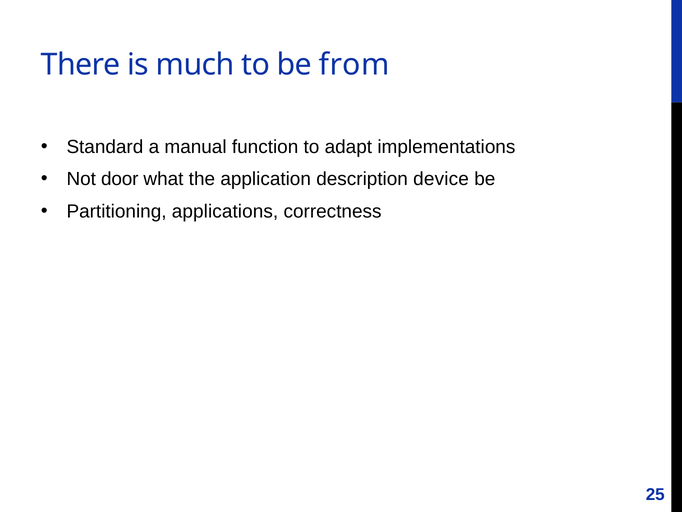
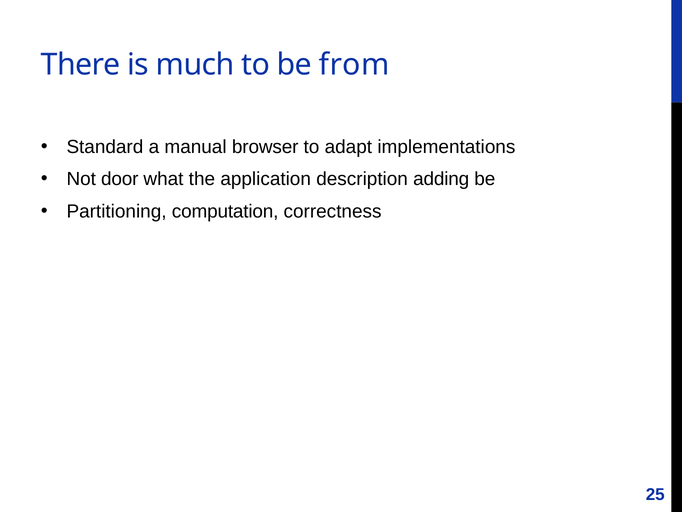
function: function -> browser (265, 147)
device: device -> adding (441, 179)
applications: applications -> computation (225, 211)
